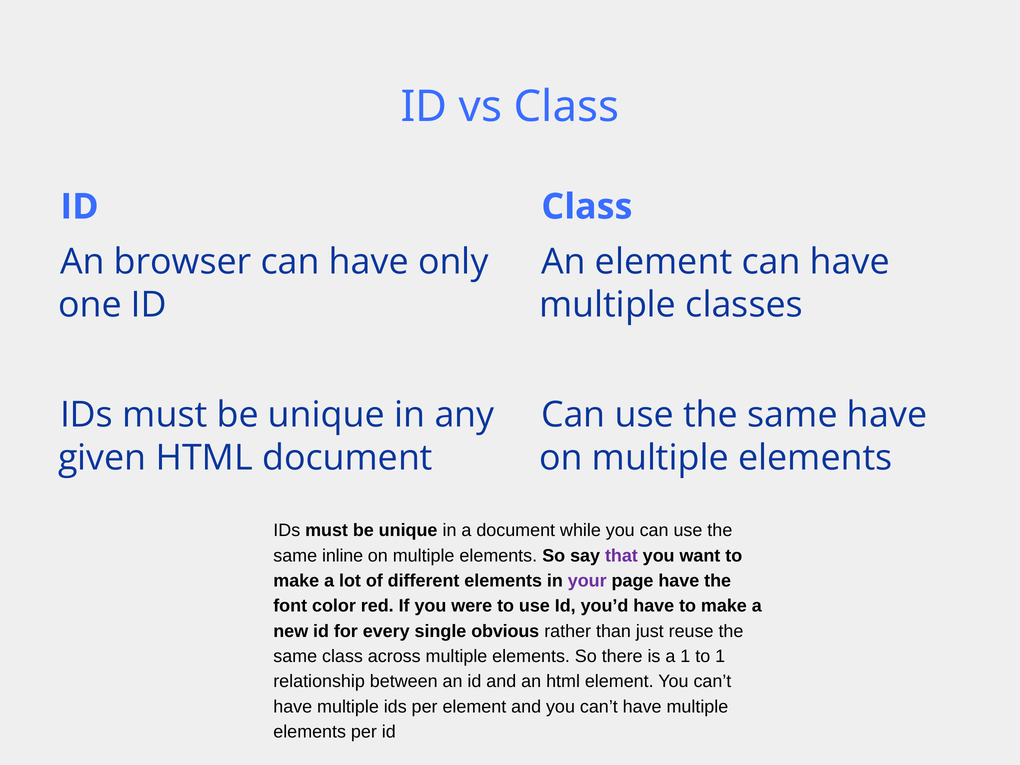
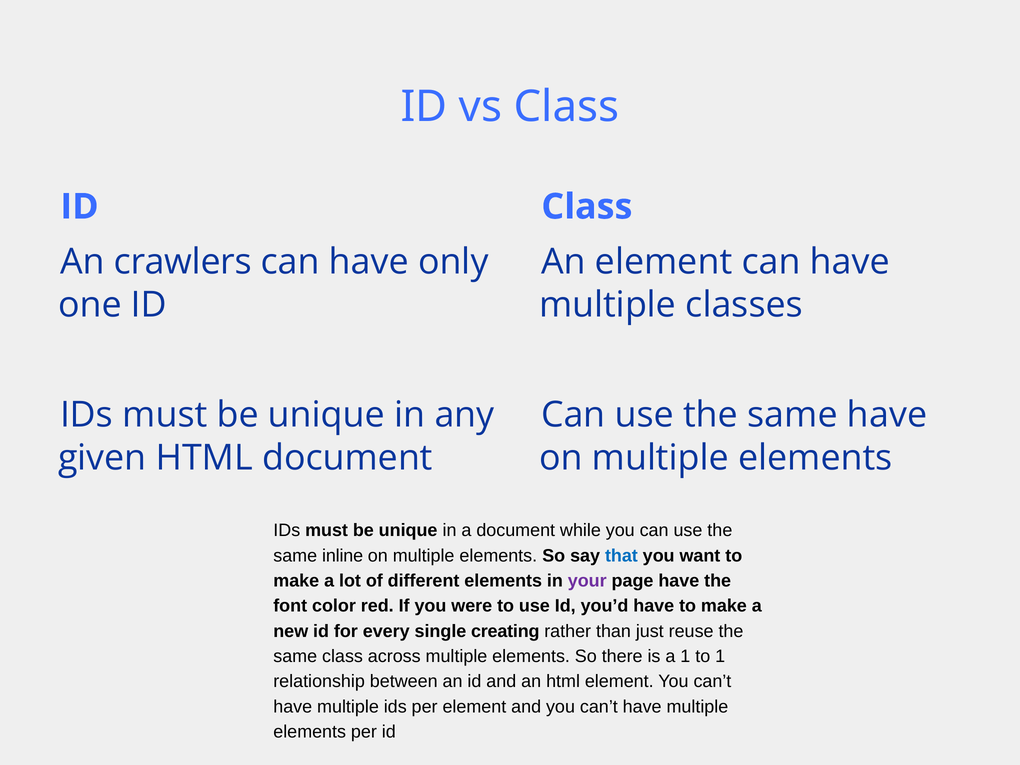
browser: browser -> crawlers (183, 262)
that colour: purple -> blue (621, 556)
obvious: obvious -> creating (505, 631)
